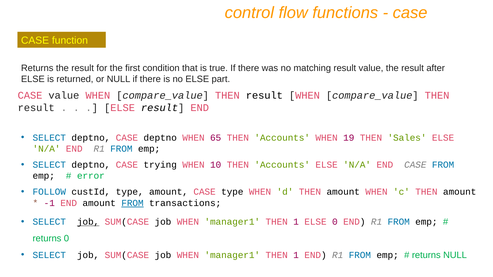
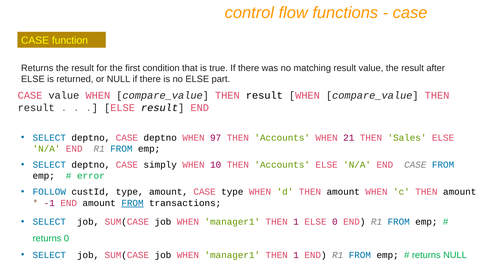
65: 65 -> 97 (216, 138)
19: 19 -> 21 (349, 138)
trying: trying -> simply (160, 165)
job underline: present -> none (88, 222)
